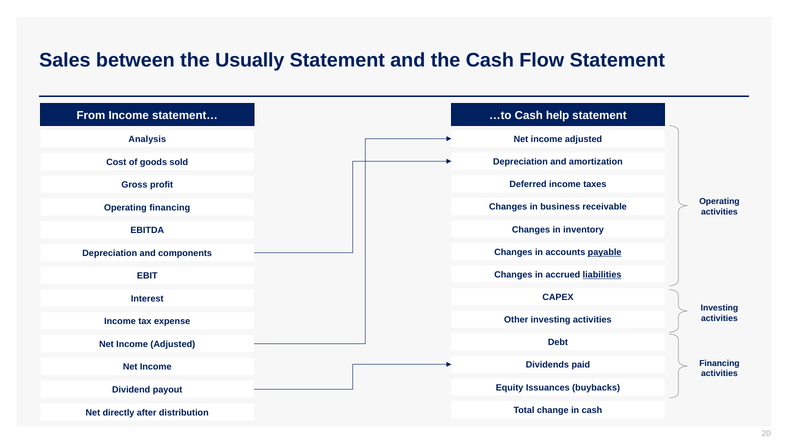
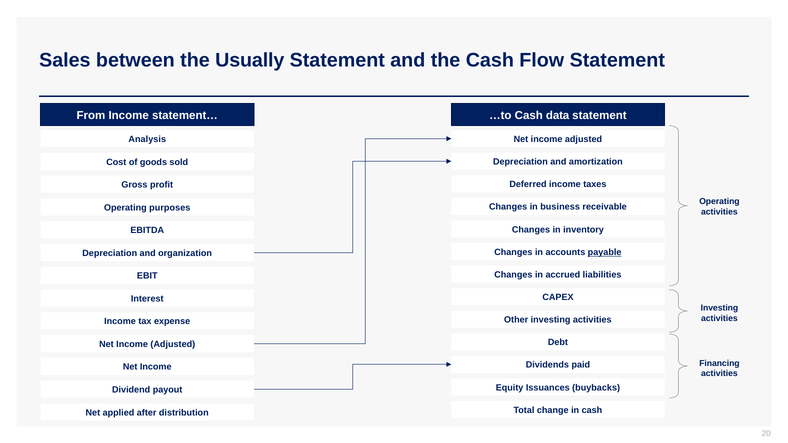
help: help -> data (558, 115)
Operating financing: financing -> purposes (170, 208)
components: components -> organization (185, 253)
liabilities underline: present -> none (602, 275)
directly: directly -> applied (118, 413)
